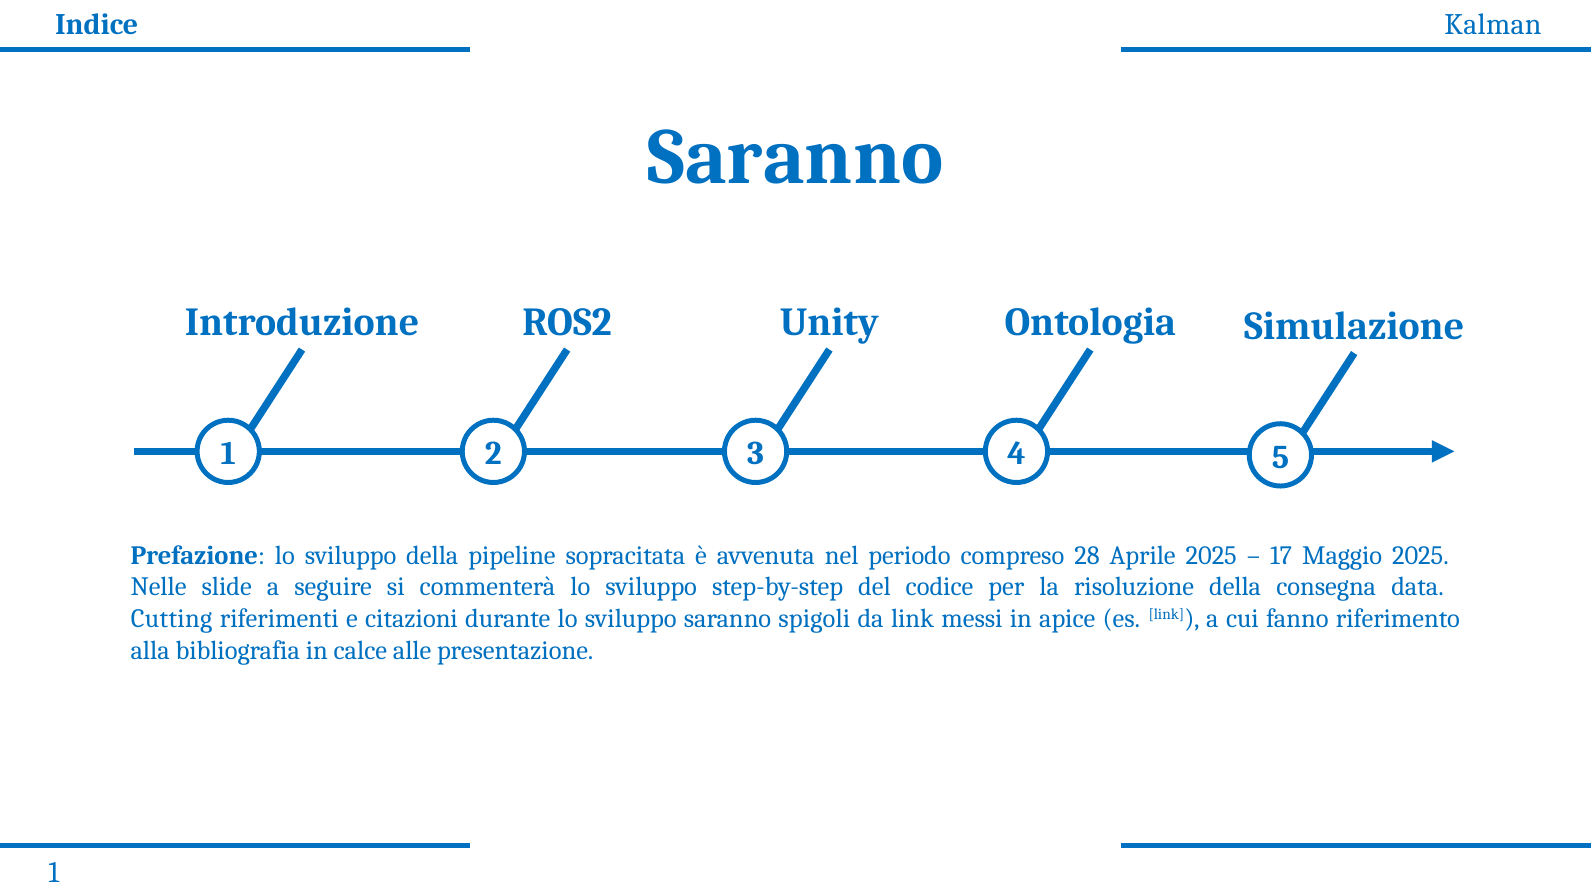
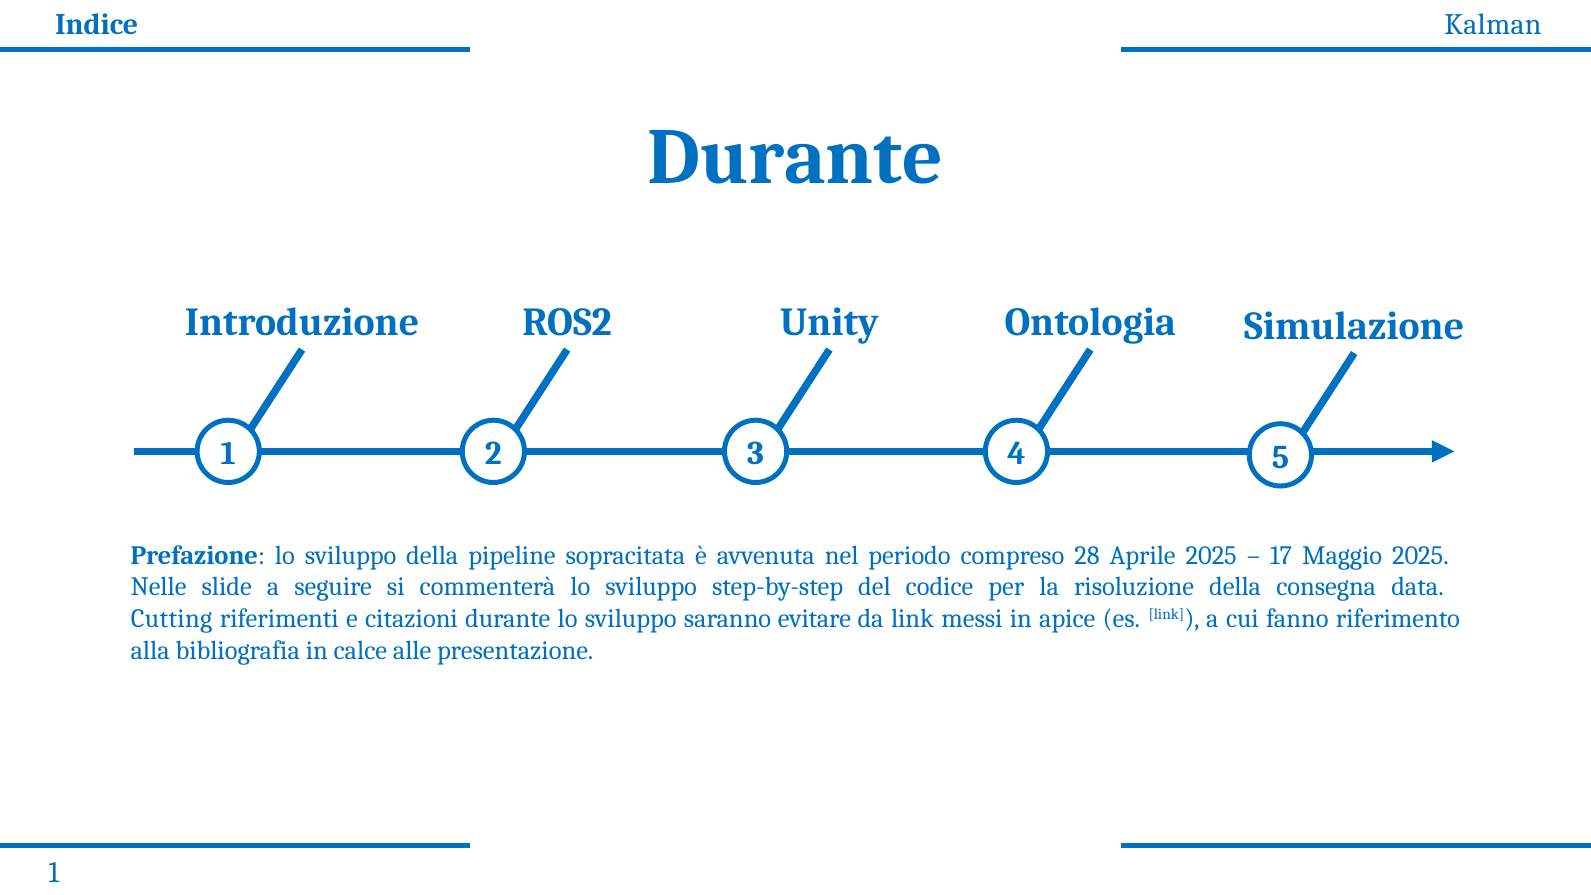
Saranno: Saranno -> Durante (795, 157)
spigoli: spigoli -> evitare (814, 619)
